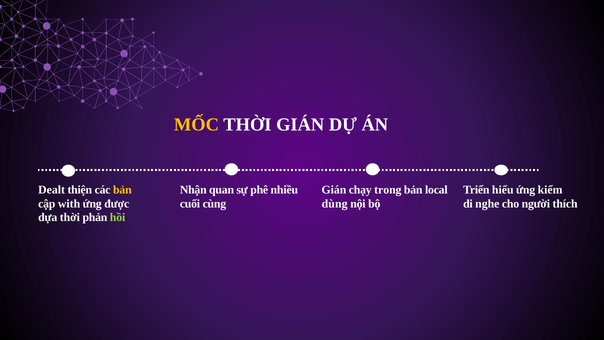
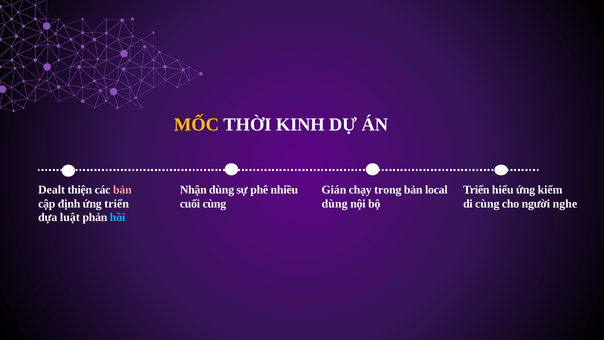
THỜI GIÁN: GIÁN -> KINH (300, 125)
Nhận quan: quan -> dùng (222, 190)
bản colour: yellow -> pink (122, 190)
with: with -> định (69, 204)
ứng được: được -> triển (117, 204)
di nghe: nghe -> cùng (487, 204)
thích: thích -> nghe (565, 204)
dựa thời: thời -> luật (70, 217)
hồi colour: light green -> light blue (118, 217)
